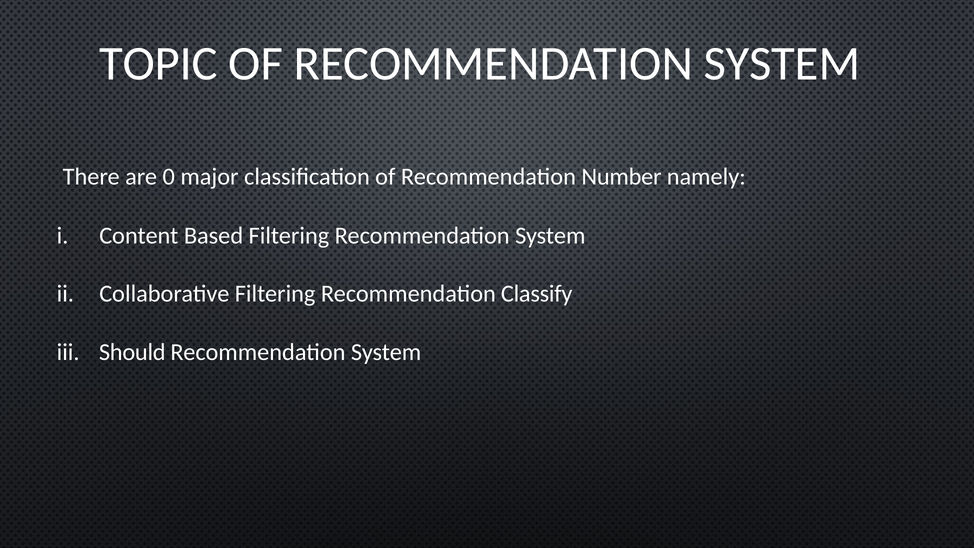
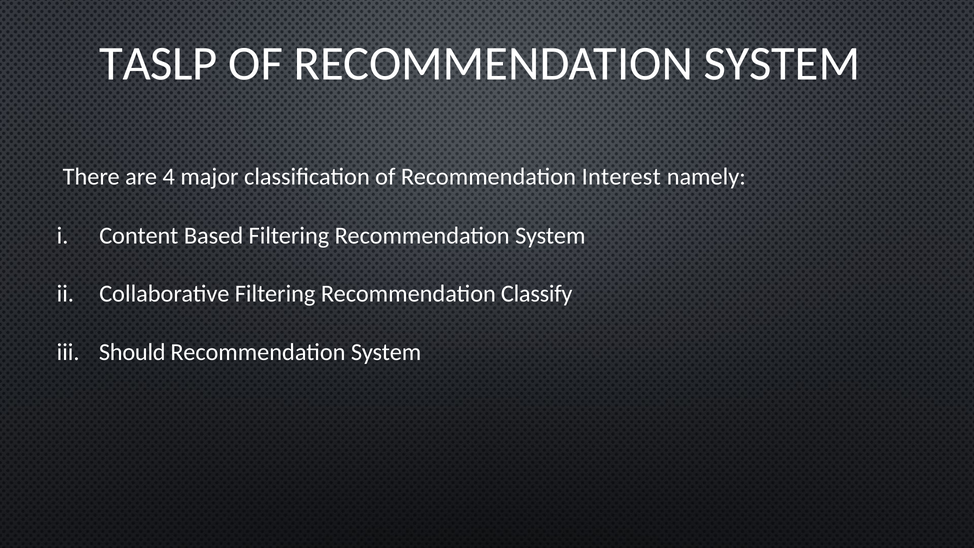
TOPIC: TOPIC -> TASLP (158, 63)
0: 0 -> 4 (169, 176)
Number: Number -> Interest (621, 176)
